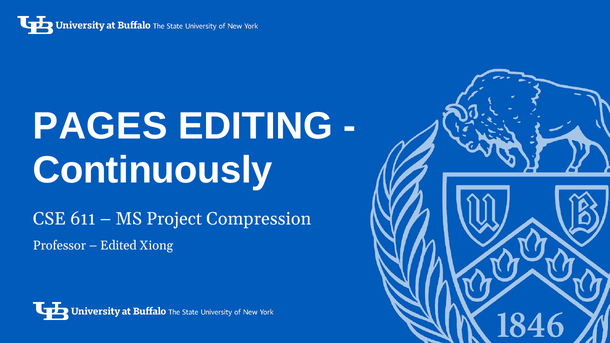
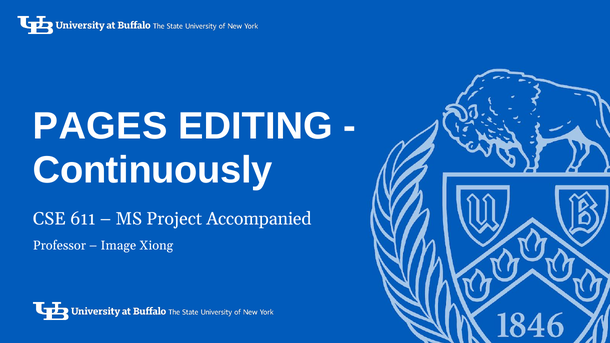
Compression: Compression -> Accompanied (259, 219)
Edited: Edited -> Image (118, 246)
